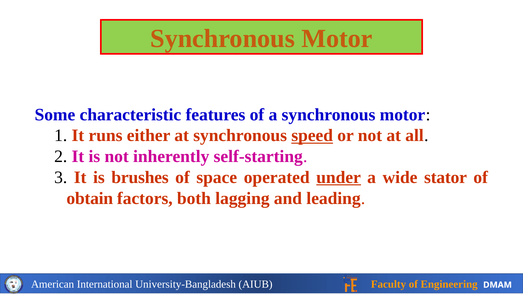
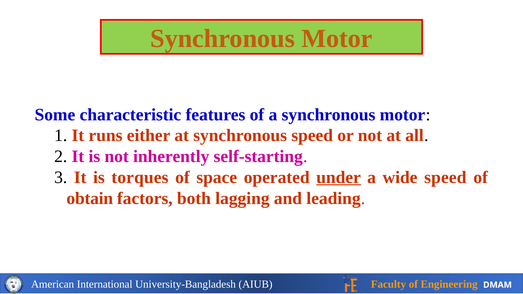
speed underline: present -> none (312, 136)
brushes: brushes -> torques (140, 177)
wide stator: stator -> speed (445, 177)
